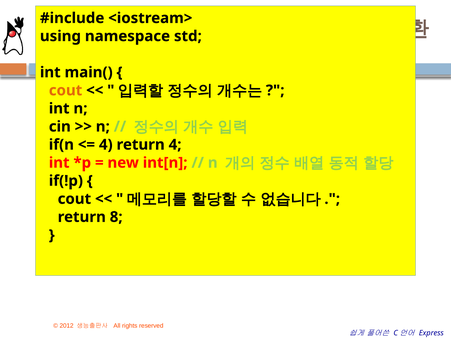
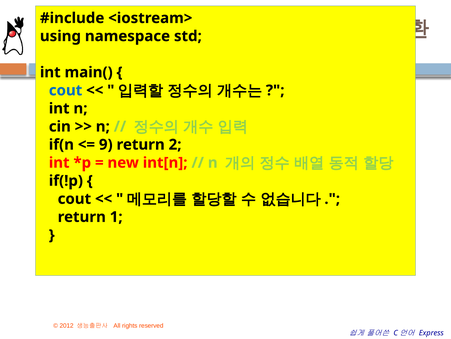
cout colour: orange -> blue (66, 90)
4: 4 -> 9 (106, 144)
return 4: 4 -> 2 (175, 144)
8: 8 -> 1 (116, 216)
